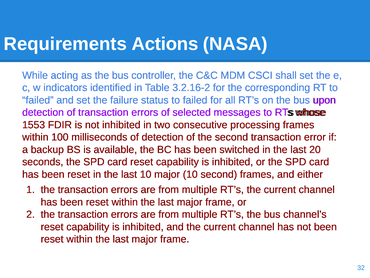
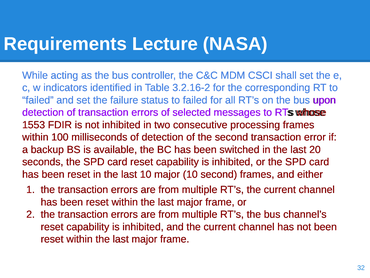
Actions: Actions -> Lecture (165, 44)
